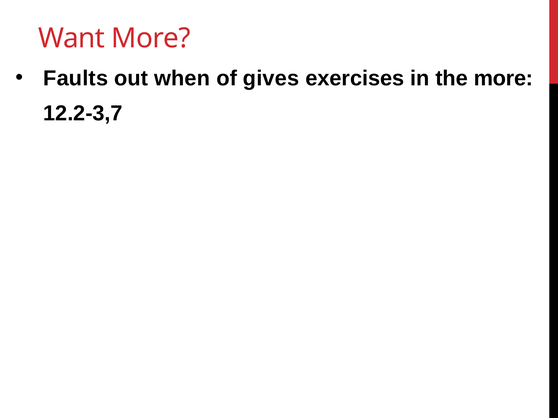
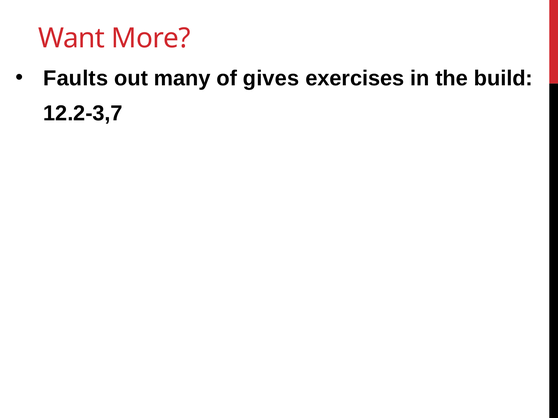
when: when -> many (182, 78)
the more: more -> build (503, 78)
